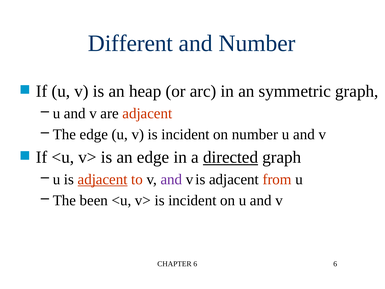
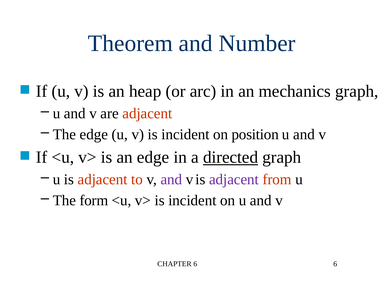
Different: Different -> Theorem (130, 43)
symmetric: symmetric -> mechanics (295, 91)
on number: number -> position (255, 134)
adjacent underline: present -> none (103, 179)
adjacent colour: black -> purple (234, 179)
been: been -> form (94, 200)
